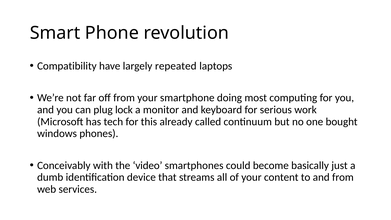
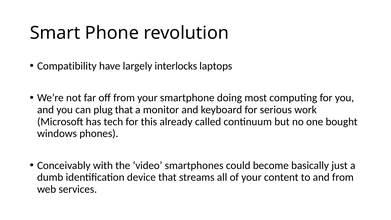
repeated: repeated -> interlocks (176, 66)
plug lock: lock -> that (124, 110)
